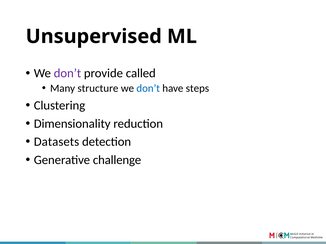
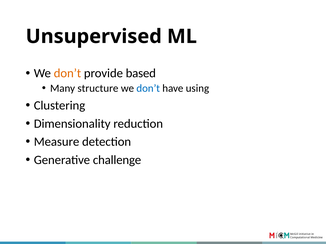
don’t colour: purple -> orange (67, 73)
called: called -> based (141, 73)
steps: steps -> using (197, 88)
Datasets: Datasets -> Measure (57, 142)
